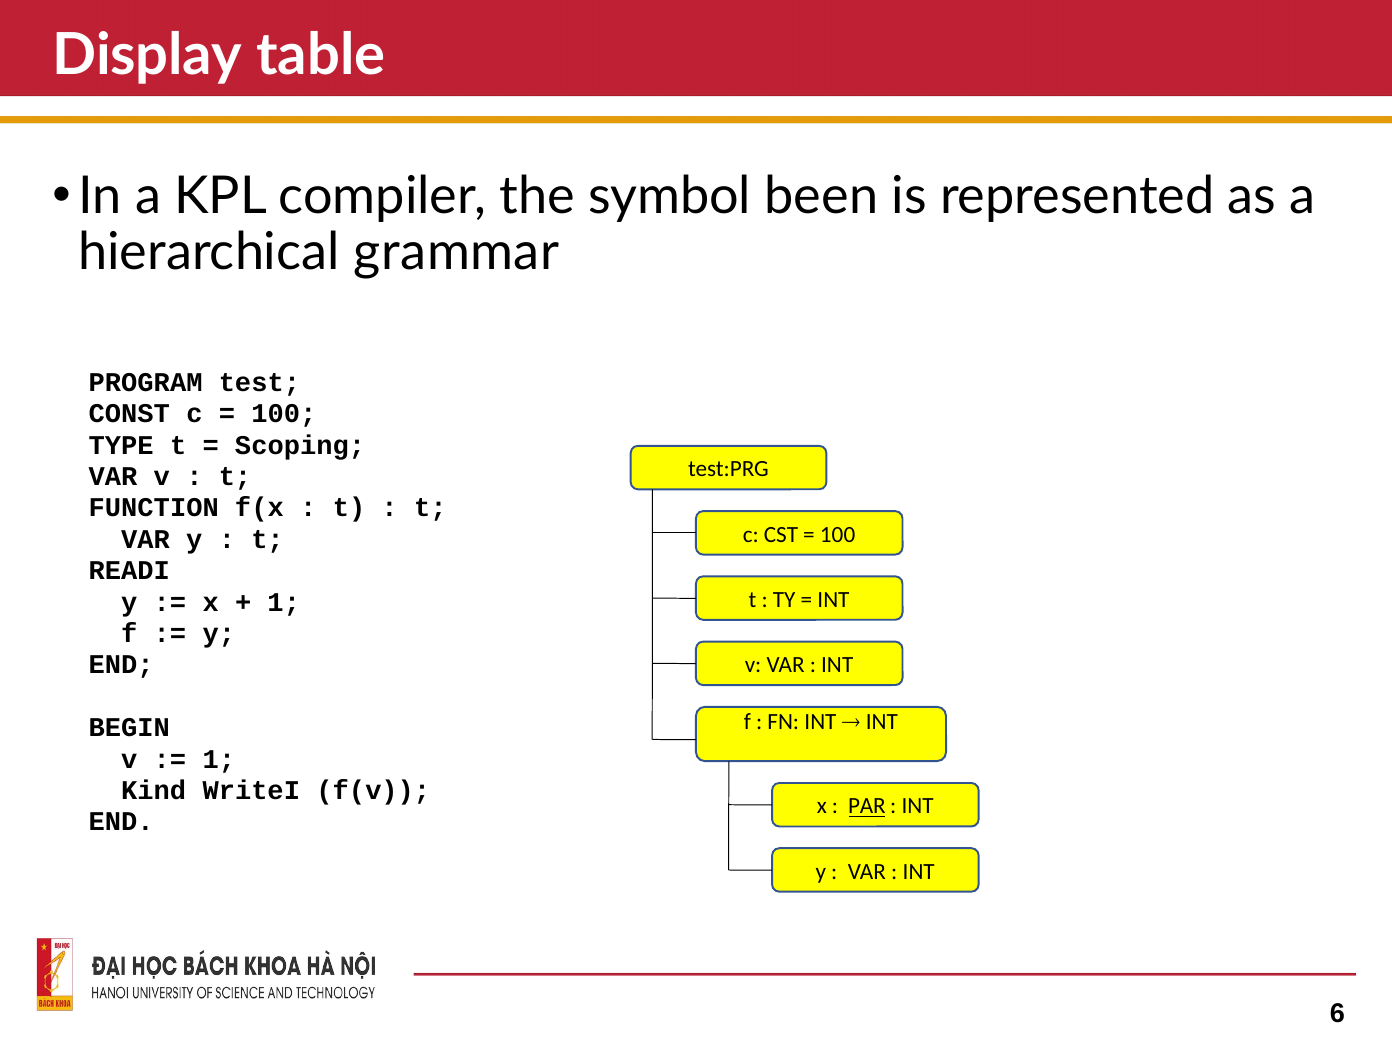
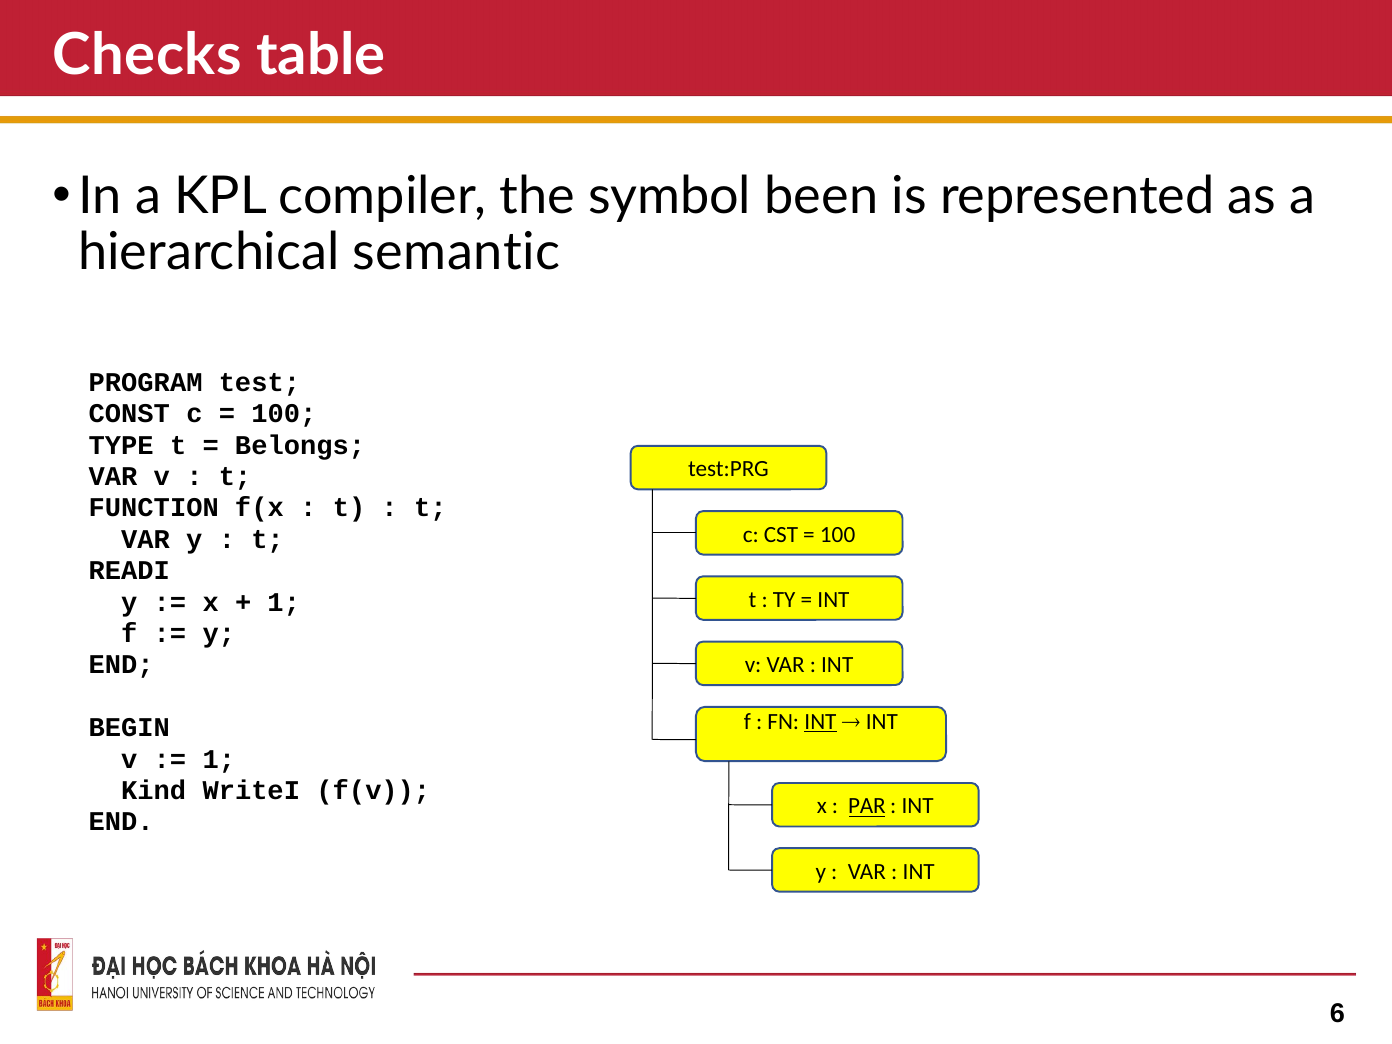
Display: Display -> Checks (147, 55)
grammar: grammar -> semantic (457, 252)
Scoping: Scoping -> Belongs (300, 445)
INT underline: none -> present (820, 722)
